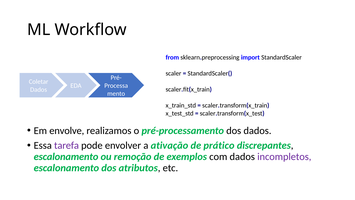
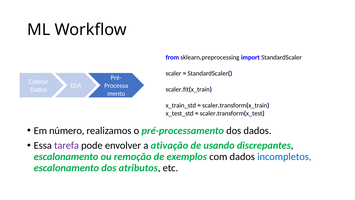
envolve: envolve -> número (67, 130)
prático: prático -> usando (219, 145)
incompletos colour: purple -> blue (284, 157)
